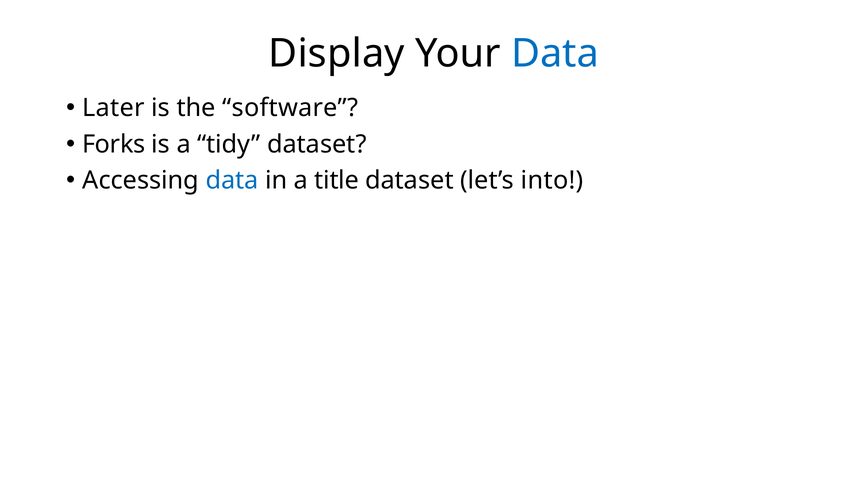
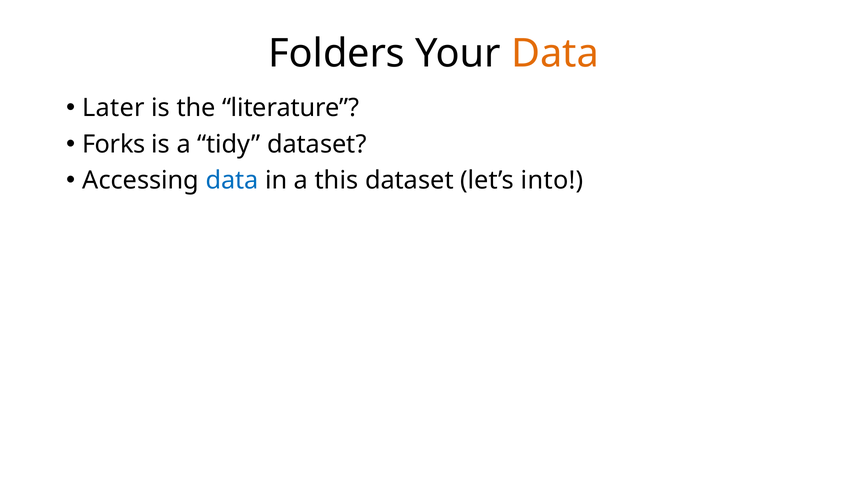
Display: Display -> Folders (337, 54)
Data colour: blue -> orange (555, 54)
software: software -> literature (291, 108)
title: title -> this (336, 181)
